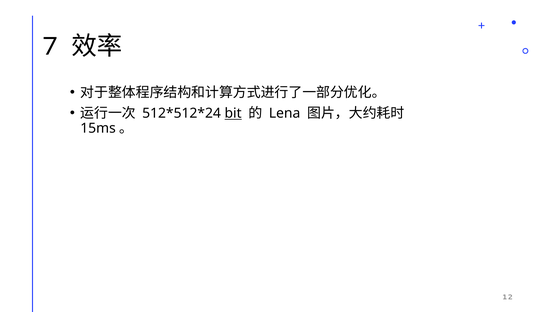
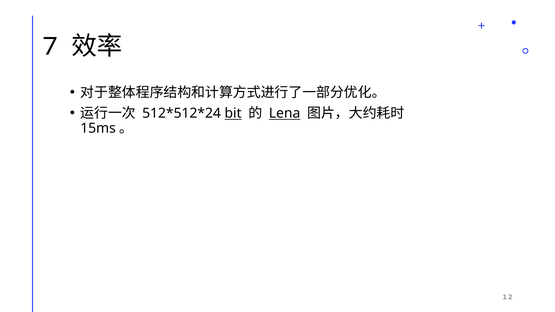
Lena underline: none -> present (285, 113)
